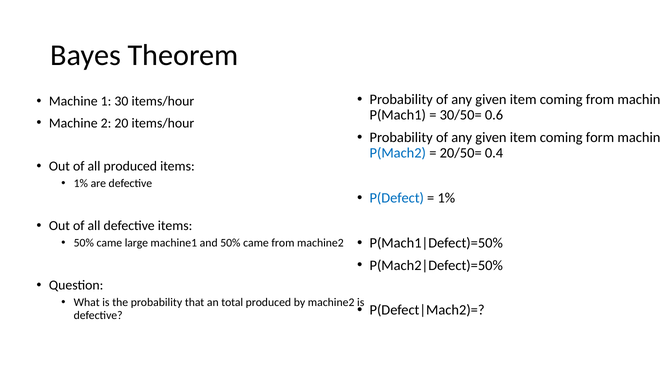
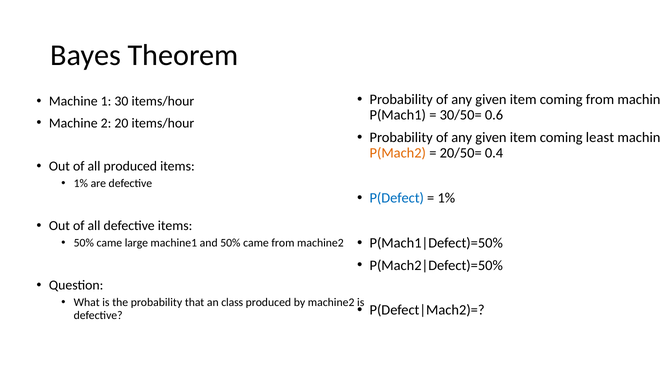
form: form -> least (600, 137)
P(Mach2 colour: blue -> orange (398, 153)
total: total -> class (232, 303)
